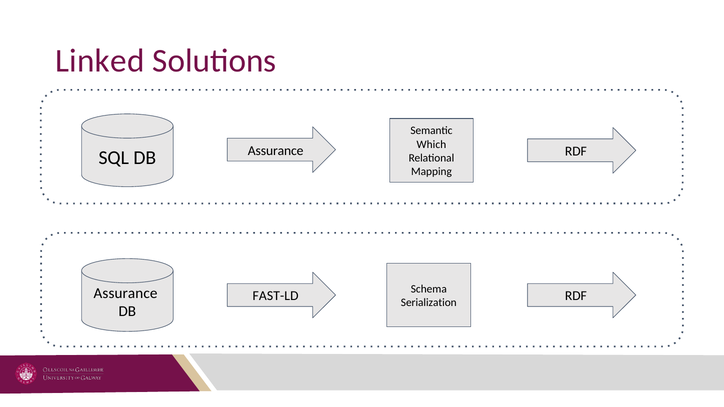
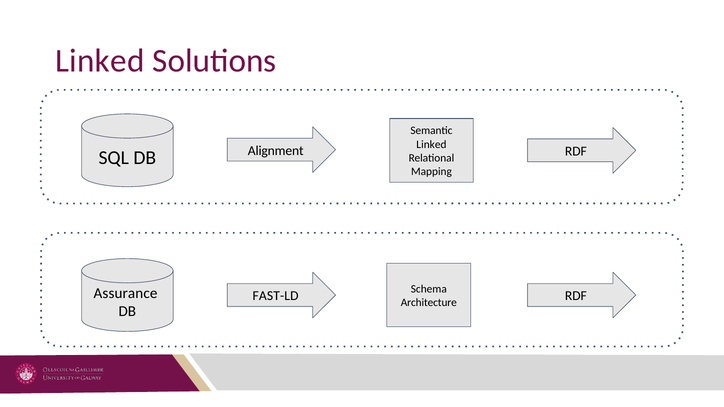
Which: Which -> Linked (431, 144)
Assurance: Assurance -> Alignment (276, 151)
Serialization: Serialization -> Architecture (429, 303)
